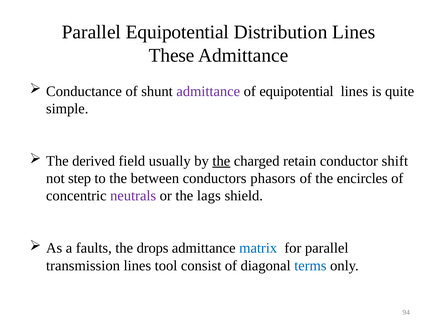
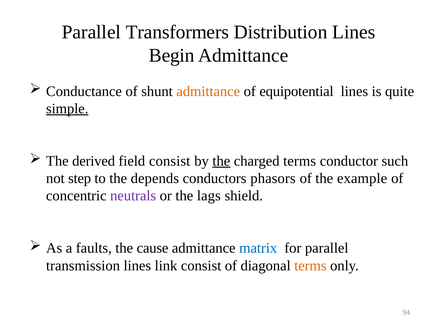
Parallel Equipotential: Equipotential -> Transformers (177, 32)
These: These -> Begin (172, 55)
admittance colour: purple -> orange (208, 91)
simple underline: none -> present (67, 109)
field usually: usually -> consist (170, 161)
charged retain: retain -> terms (300, 161)
shift: shift -> such (395, 161)
between: between -> depends (155, 178)
encircles: encircles -> example (362, 178)
drops: drops -> cause (153, 248)
tool: tool -> link (166, 266)
terms colour: blue -> orange (310, 266)
